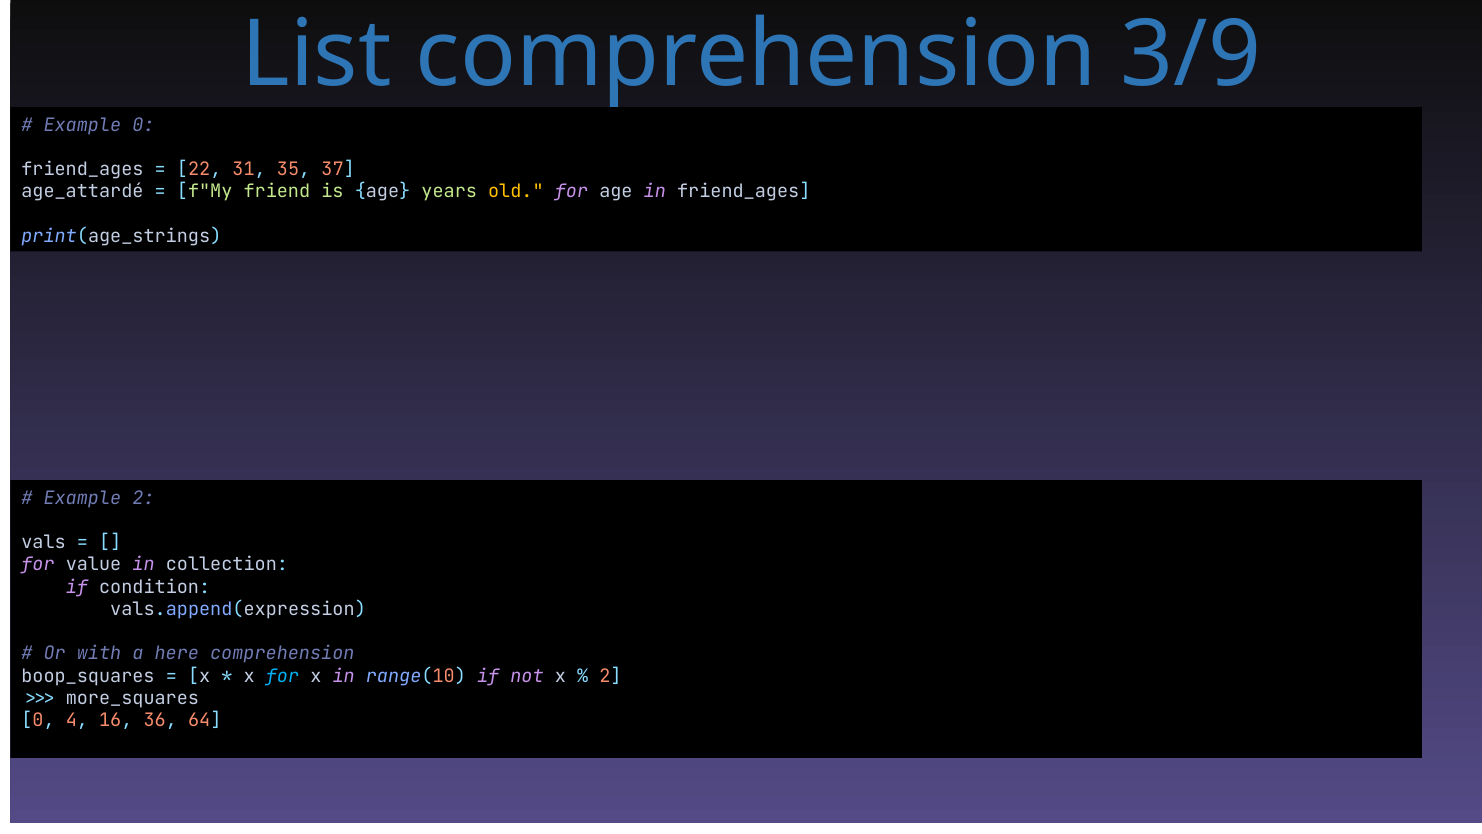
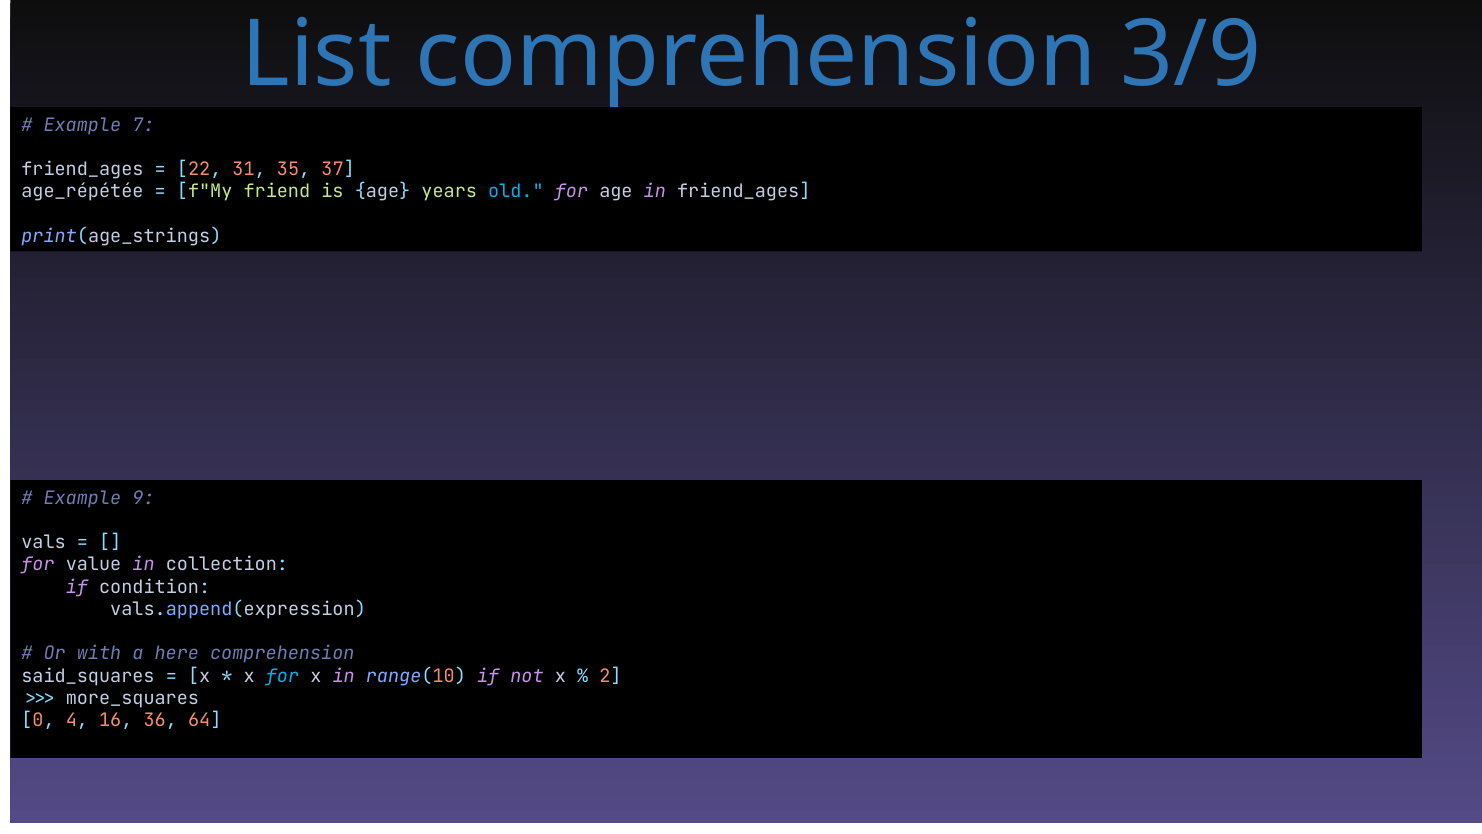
Example 0: 0 -> 7 (143, 125)
age_attardé: age_attardé -> age_répétée (82, 192)
old colour: yellow -> light blue (516, 192)
Example 2: 2 -> 9 (143, 498)
boop_squares: boop_squares -> said_squares (88, 676)
